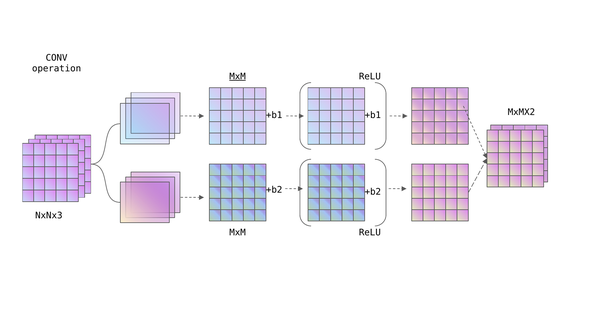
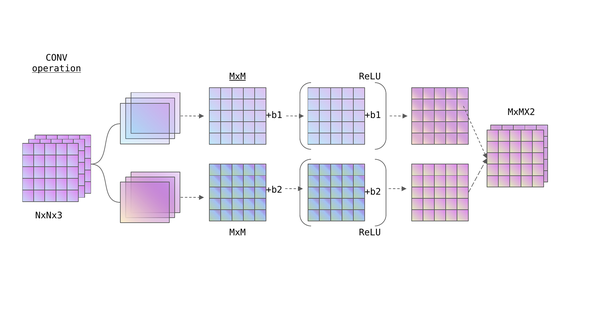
operation underline: none -> present (57, 69)
